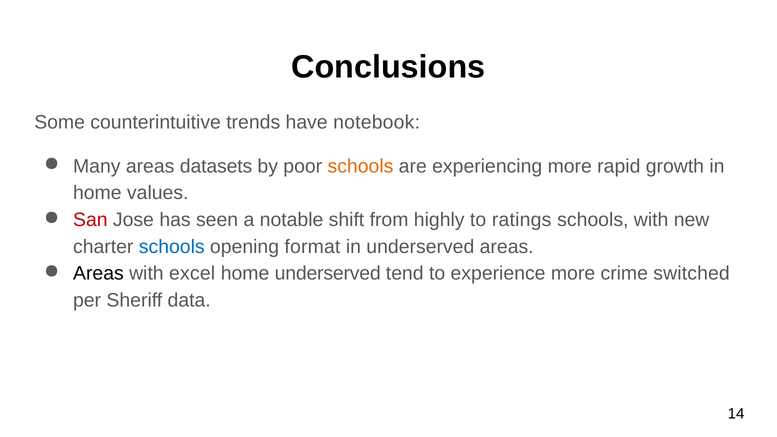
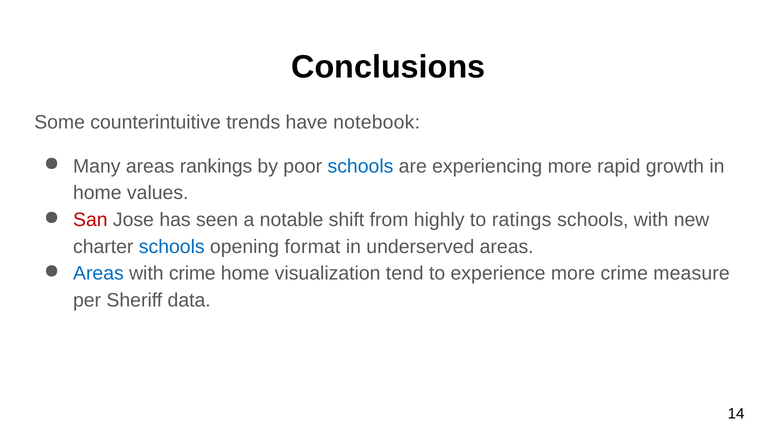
datasets: datasets -> rankings (216, 166)
schools colour: orange -> blue (360, 166)
Areas colour: black -> blue (98, 273)
with excel: excel -> crime (192, 273)
home underserved: underserved -> visualization (328, 273)
switched: switched -> measure (692, 273)
